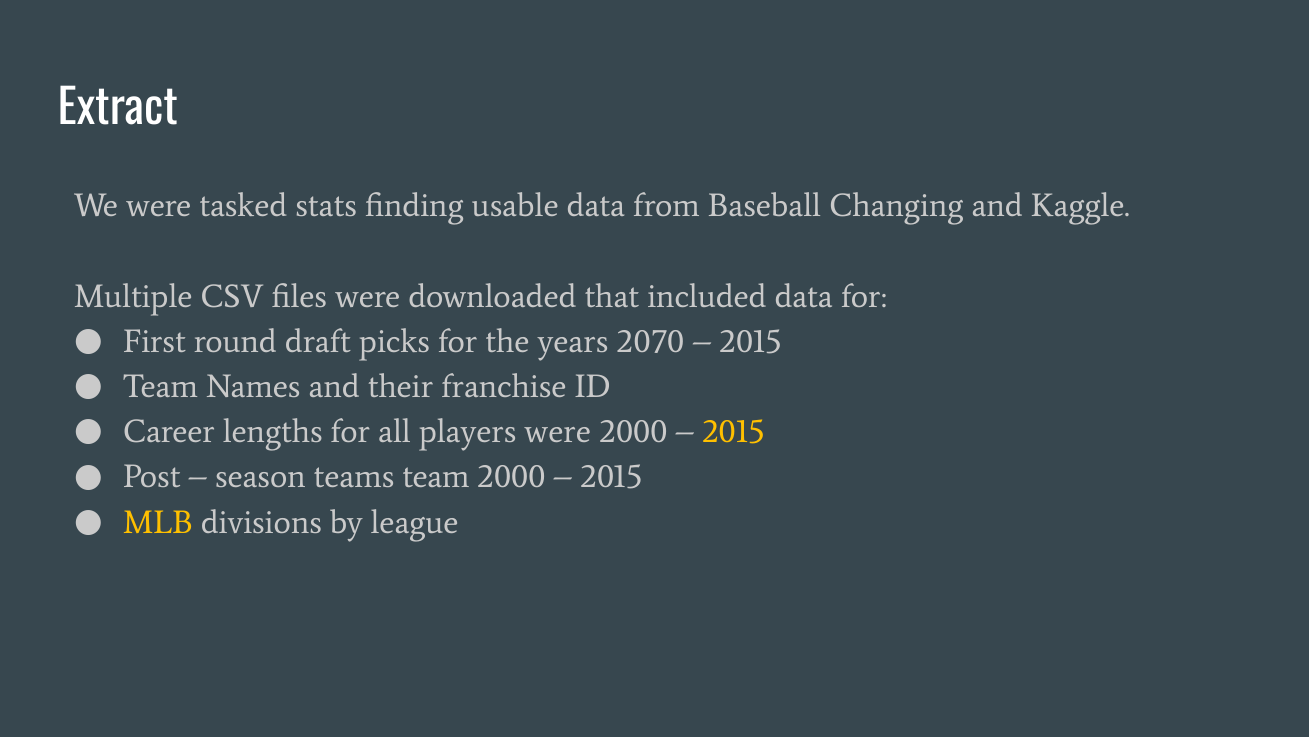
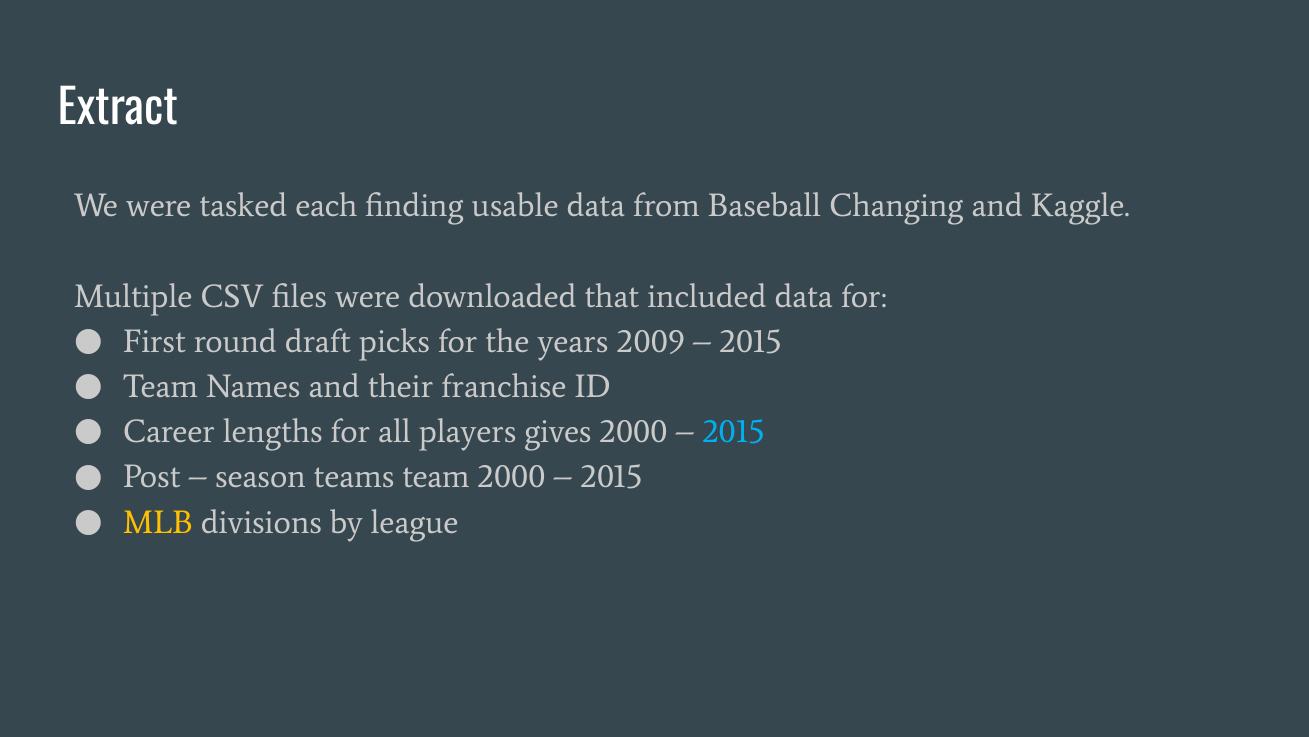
stats: stats -> each (326, 206)
2070: 2070 -> 2009 (650, 341)
players were: were -> gives (558, 432)
2015 colour: yellow -> light blue (733, 432)
